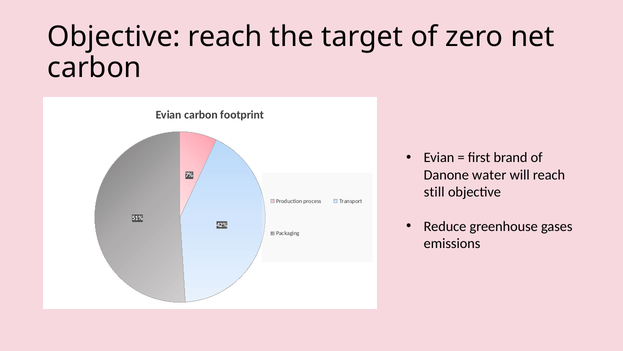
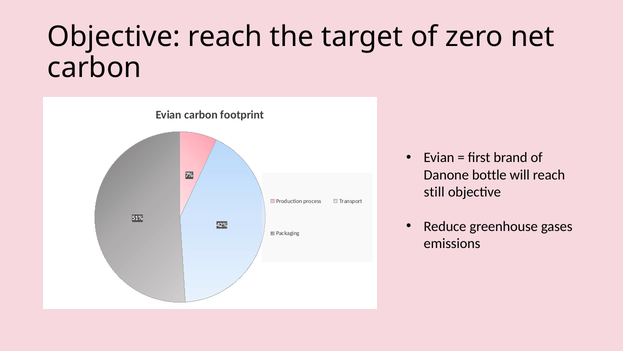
water: water -> bottle (489, 175)
